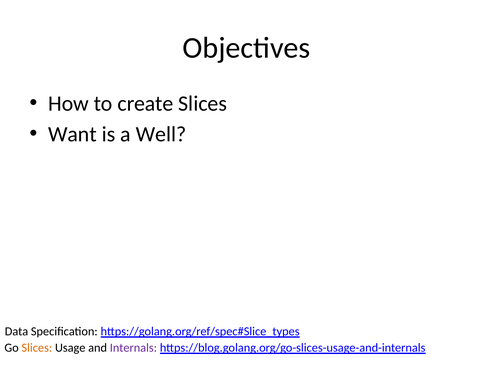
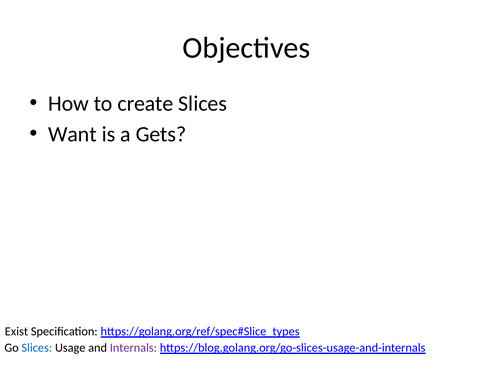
Well: Well -> Gets (161, 134)
Data: Data -> Exist (16, 331)
Slices colour: orange -> blue (37, 348)
